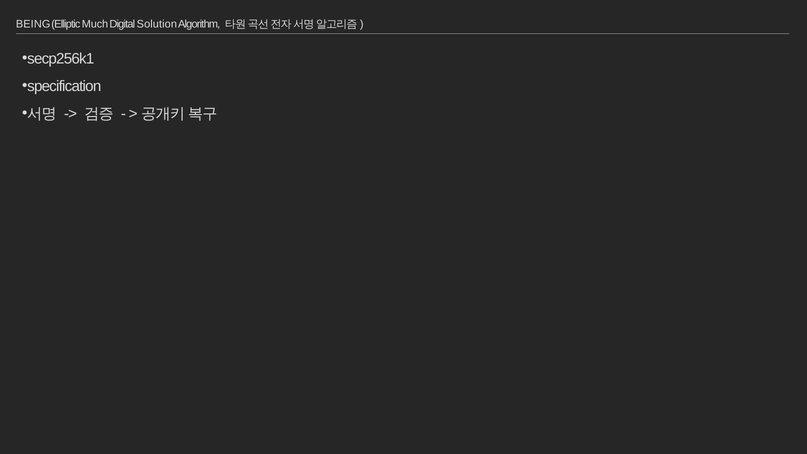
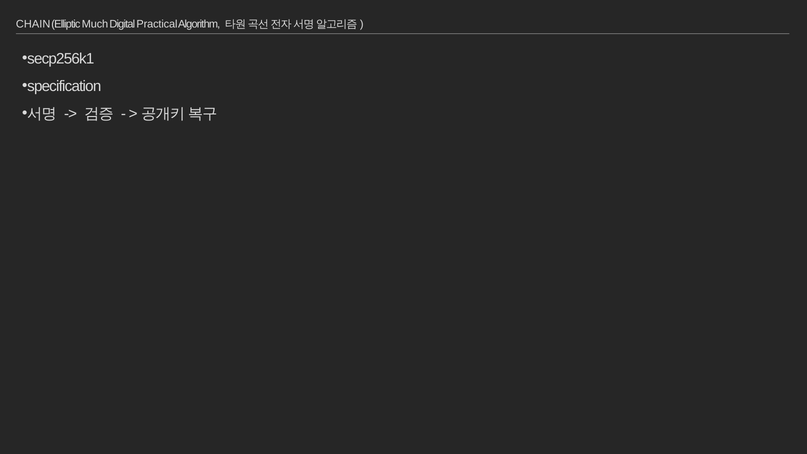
BEING: BEING -> CHAIN (33, 24)
Solution: Solution -> Practical (157, 24)
